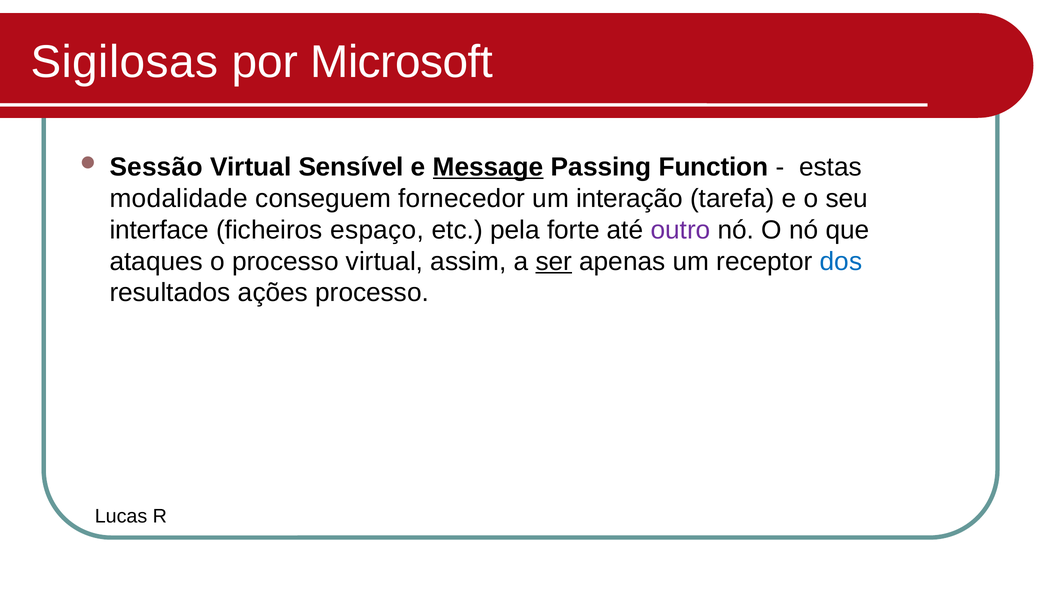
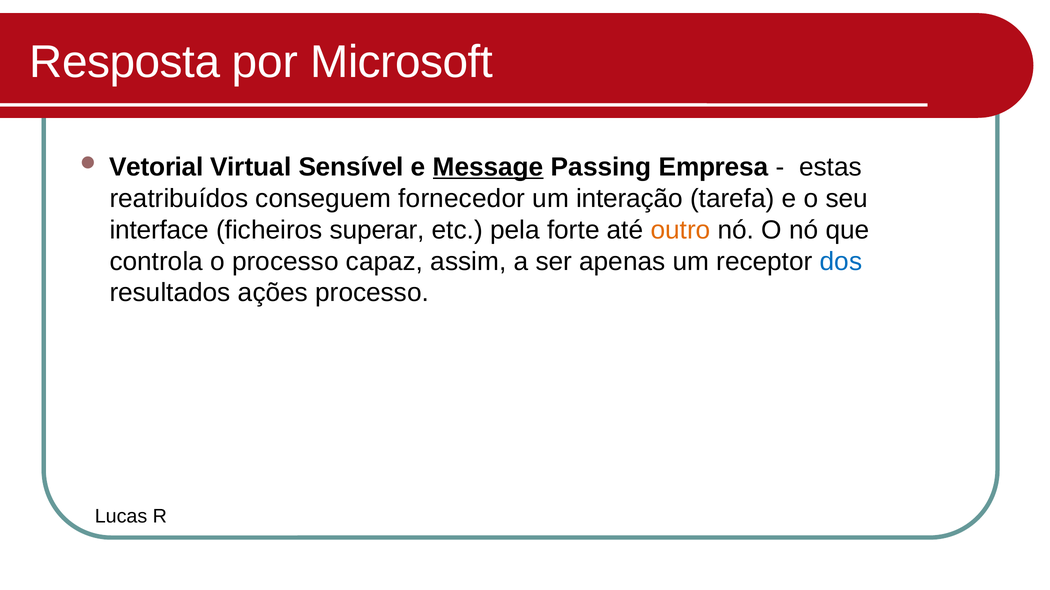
Sigilosas: Sigilosas -> Resposta (125, 62)
Sessão: Sessão -> Vetorial (156, 167)
Function: Function -> Empresa (714, 167)
modalidade: modalidade -> reatribuídos (179, 199)
espaço: espaço -> superar (377, 230)
outro colour: purple -> orange (681, 230)
ataques: ataques -> controla (156, 262)
processo virtual: virtual -> capaz (385, 262)
ser underline: present -> none (554, 262)
